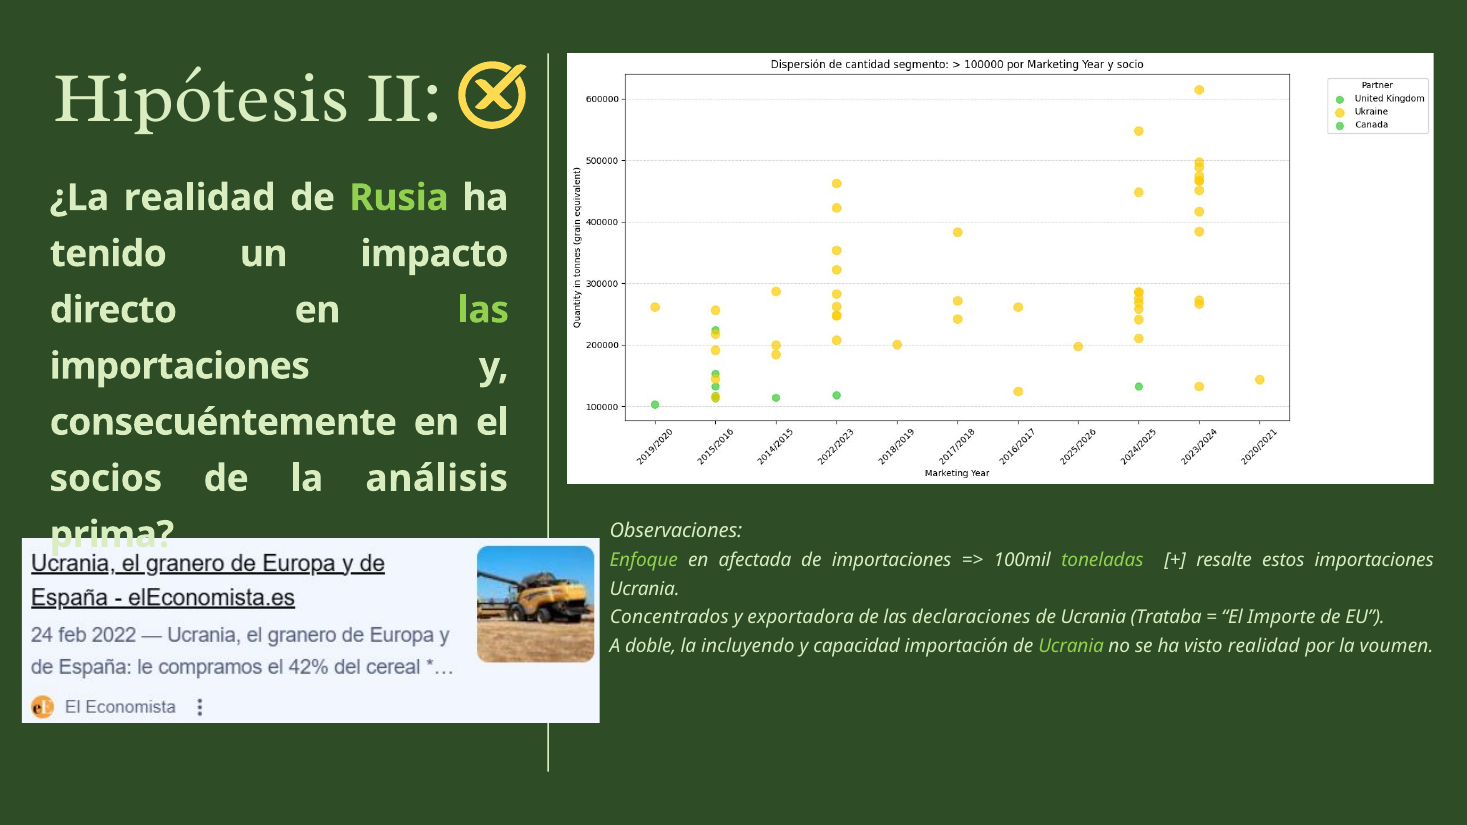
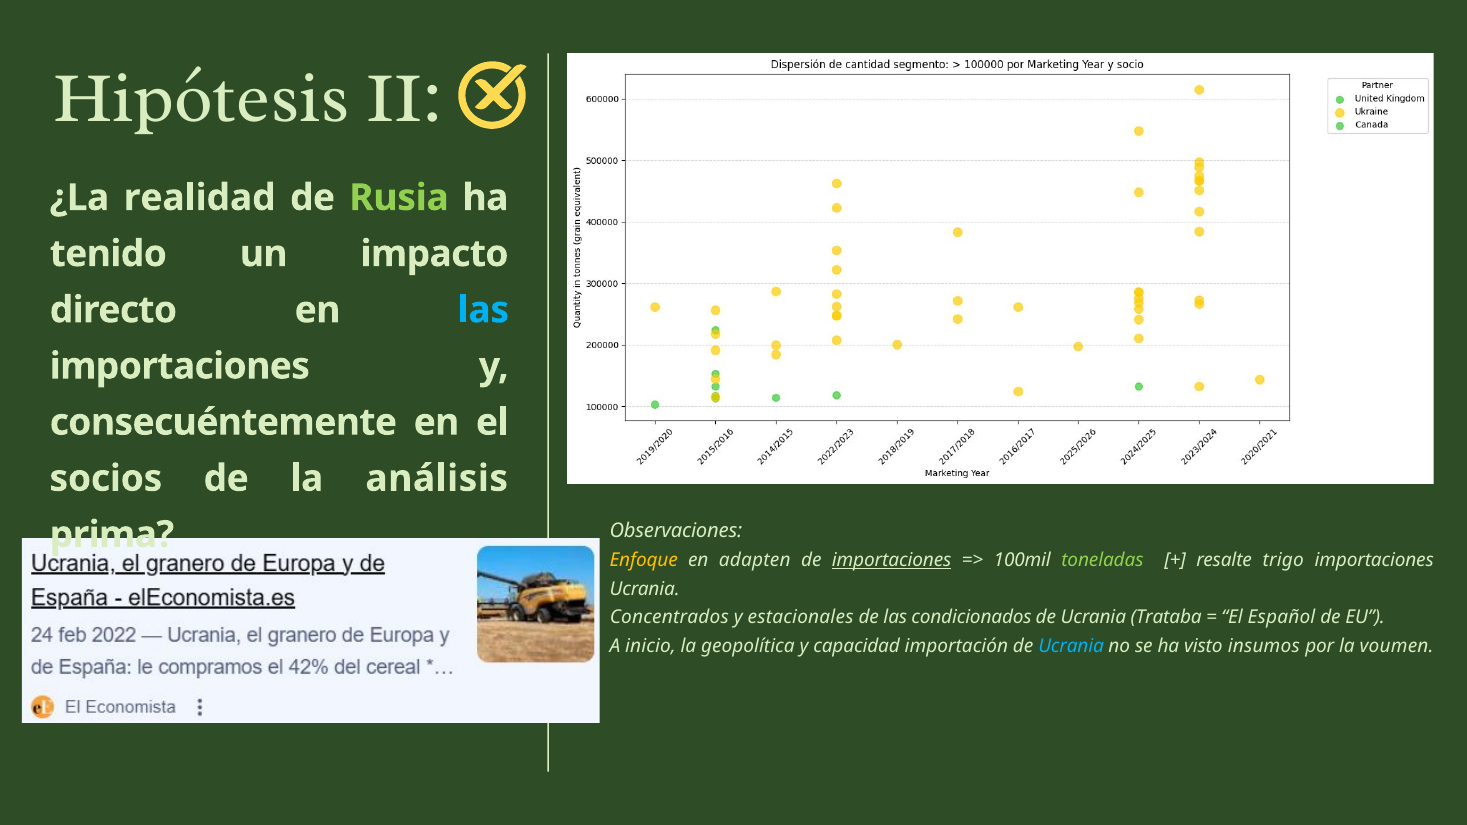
las colour: light green -> light blue (483, 310)
Enfoque colour: light green -> yellow (644, 560)
afectada: afectada -> adapten (755, 560)
importaciones underline: none -> present (892, 560)
estos: estos -> trigo (1283, 560)
exportadora: exportadora -> estacionales (801, 618)
declaraciones: declaraciones -> condicionados (972, 618)
Importe: Importe -> Español (1281, 618)
doble: doble -> inicio (650, 646)
incluyendo: incluyendo -> geopolítica (748, 646)
Ucrania colour: light green -> light blue (1071, 646)
visto realidad: realidad -> insumos (1264, 646)
